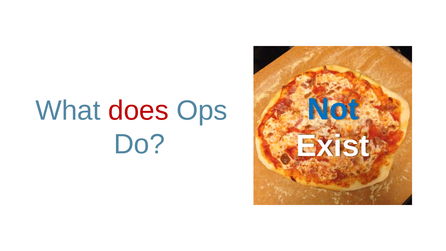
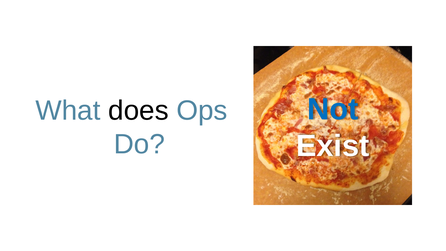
does colour: red -> black (138, 111)
